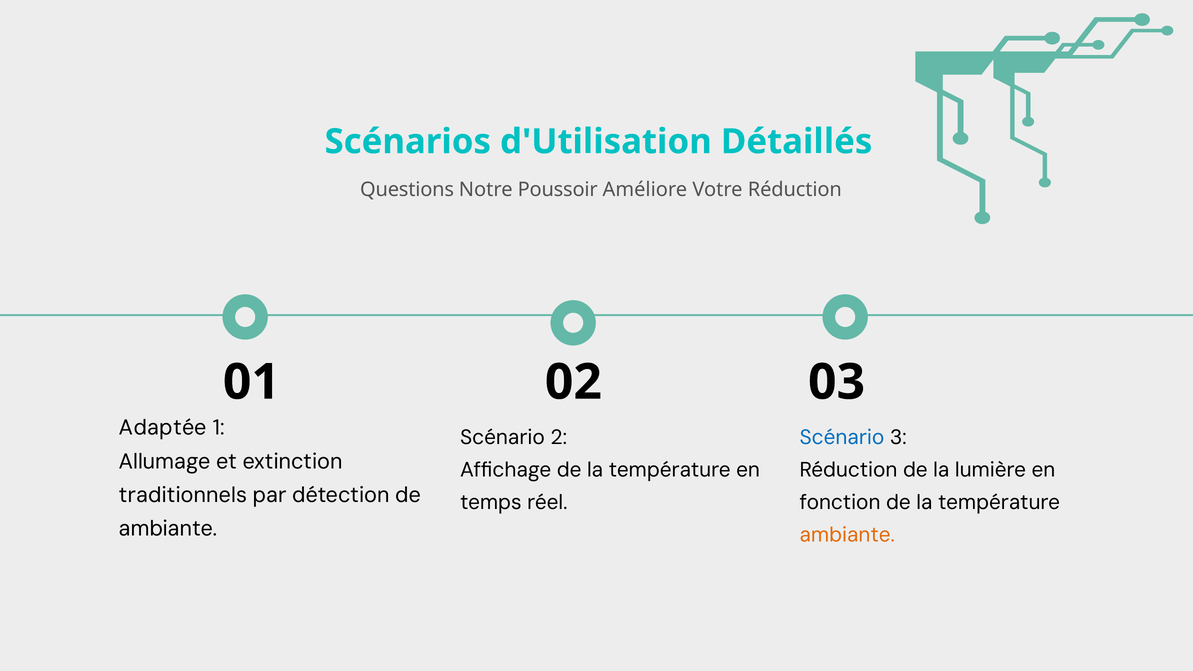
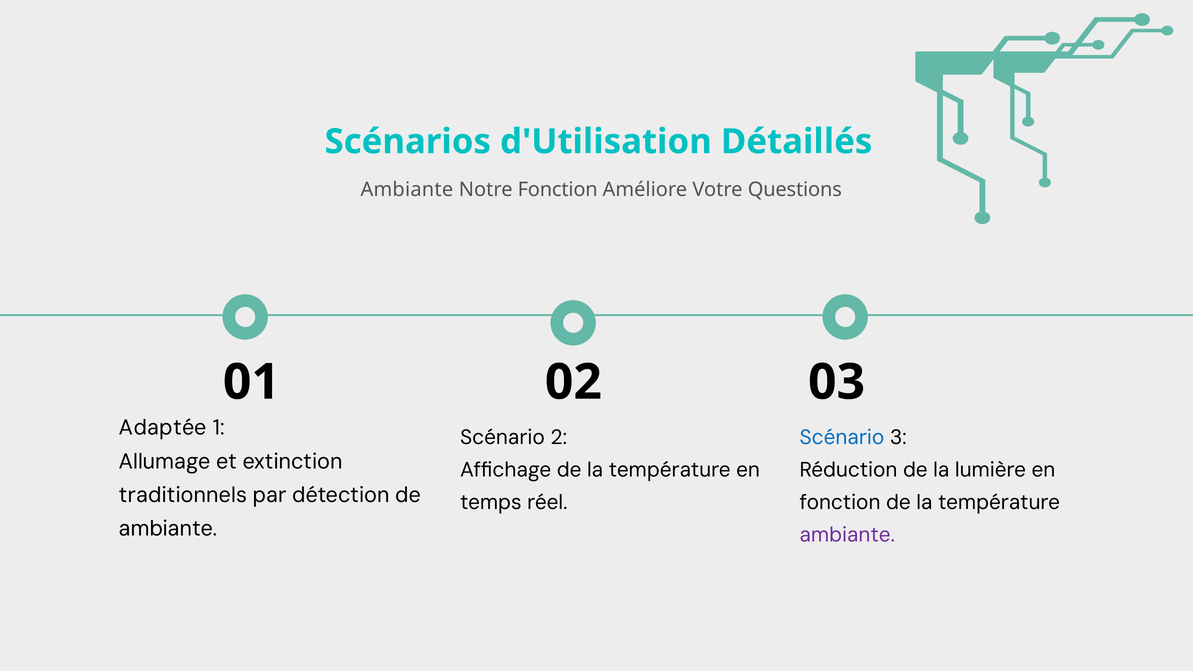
Questions: Questions -> Ambiante (407, 190)
Notre Poussoir: Poussoir -> Fonction (558, 190)
Votre Réduction: Réduction -> Questions (795, 190)
ambiante colour: orange -> purple (847, 535)
